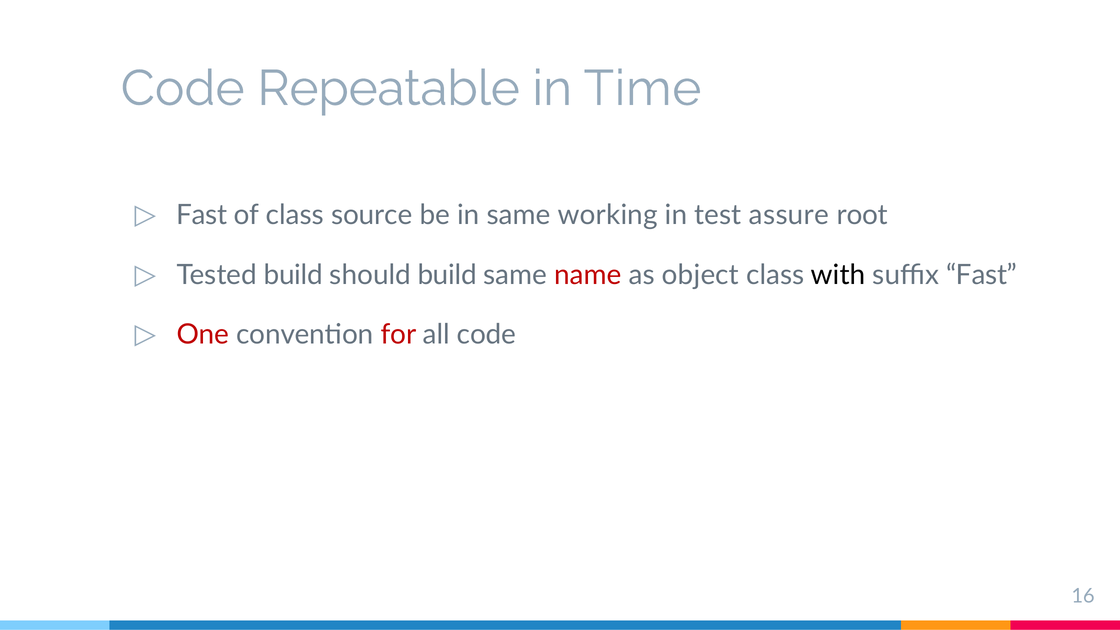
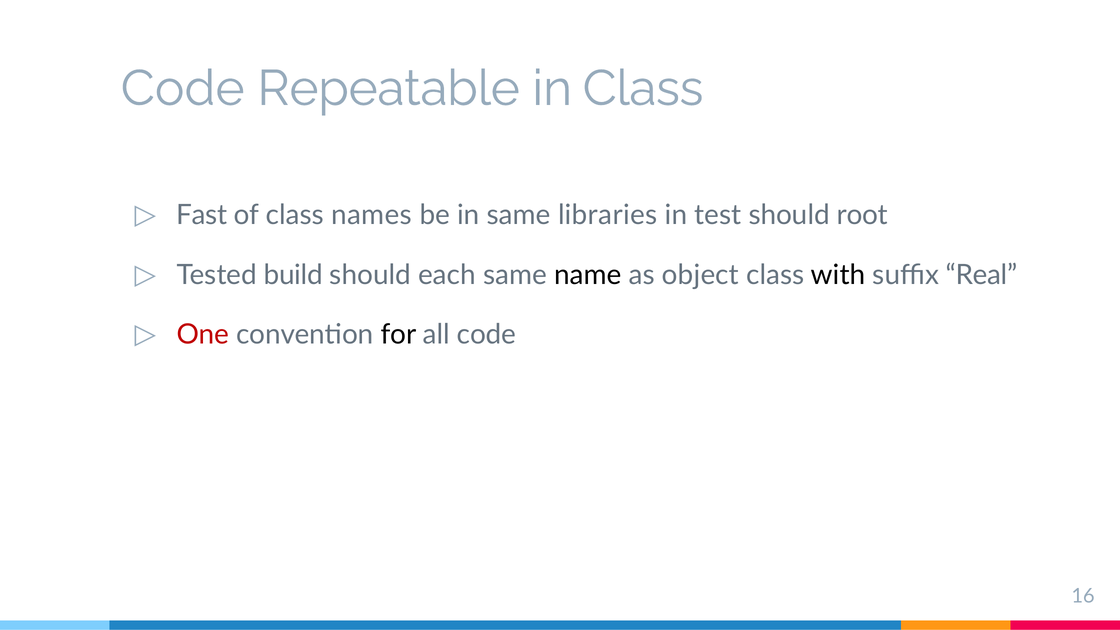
in Time: Time -> Class (643, 88)
source: source -> names (372, 215)
working: working -> libraries (608, 215)
test assure: assure -> should (789, 215)
should build: build -> each (447, 275)
name colour: red -> black (588, 275)
suffix Fast: Fast -> Real (982, 275)
for colour: red -> black (399, 335)
